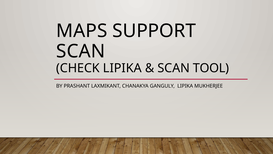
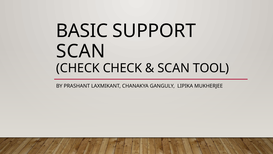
MAPS: MAPS -> BASIC (82, 31)
CHECK LIPIKA: LIPIKA -> CHECK (122, 68)
